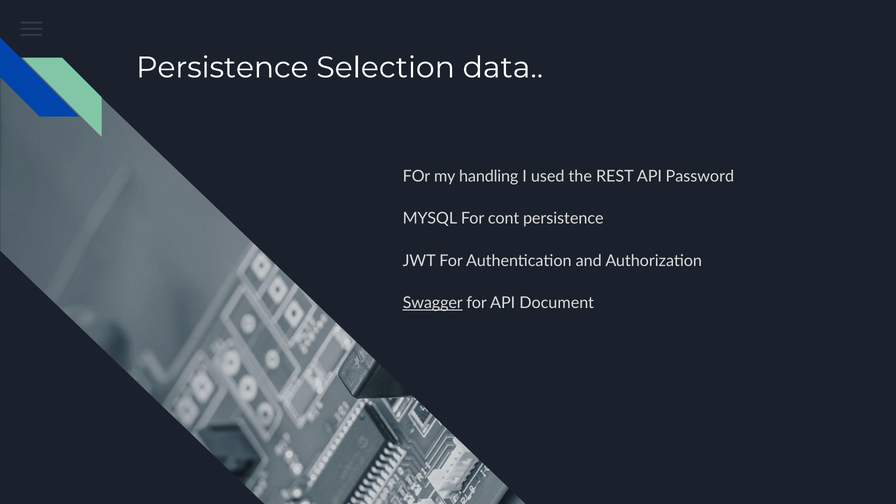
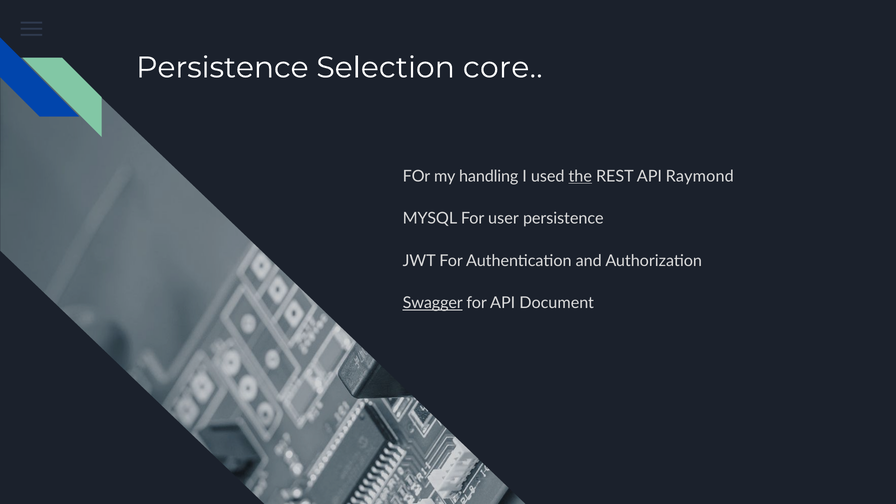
data: data -> core (503, 68)
the underline: none -> present (580, 176)
Password: Password -> Raymond (700, 176)
cont: cont -> user (503, 219)
